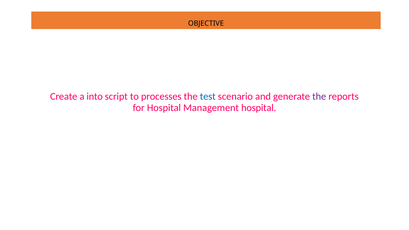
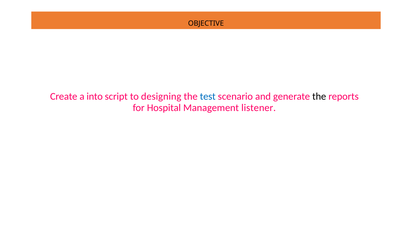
processes: processes -> designing (161, 97)
the colour: purple -> black (319, 97)
Management hospital: hospital -> listener (259, 108)
